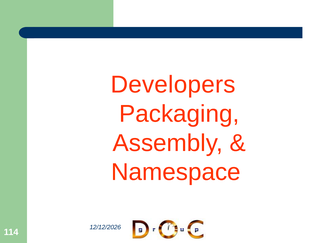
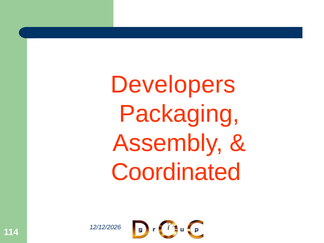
Namespace: Namespace -> Coordinated (176, 172)
